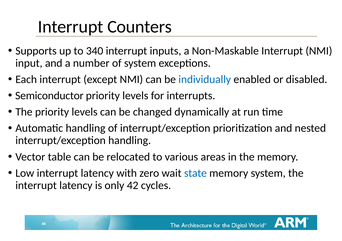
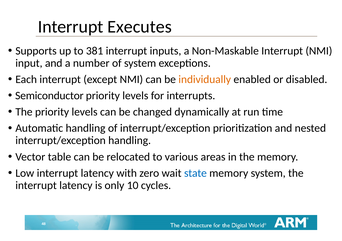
Counters: Counters -> Executes (140, 27)
340: 340 -> 381 (95, 51)
individually colour: blue -> orange (205, 80)
42: 42 -> 10 (133, 186)
